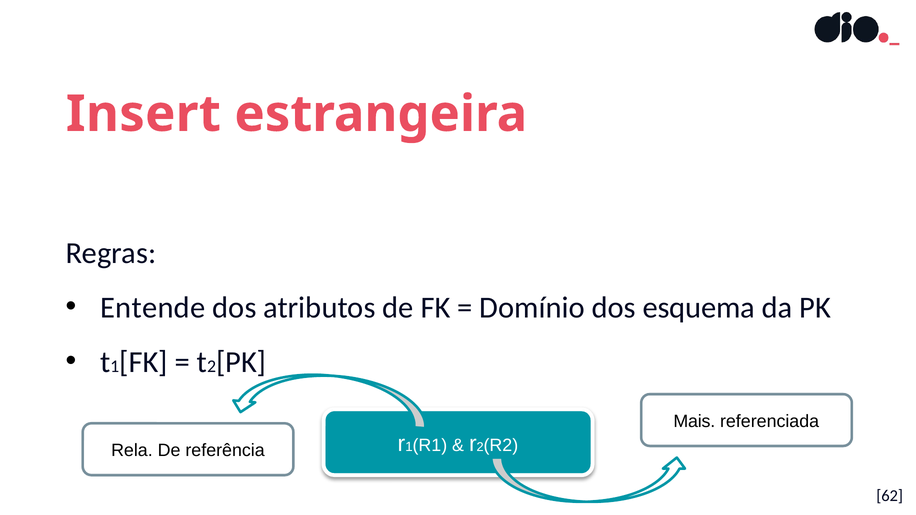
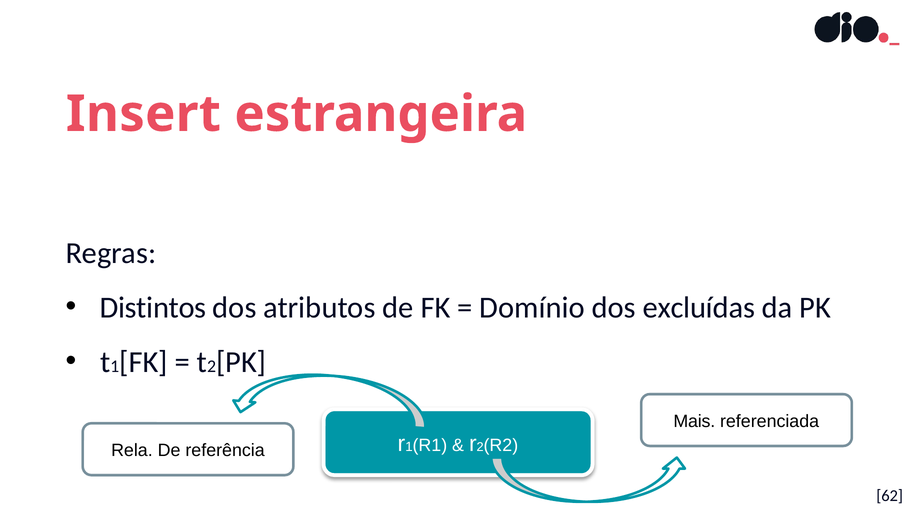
Entende: Entende -> Distintos (153, 308)
esquema: esquema -> excluídas (699, 308)
